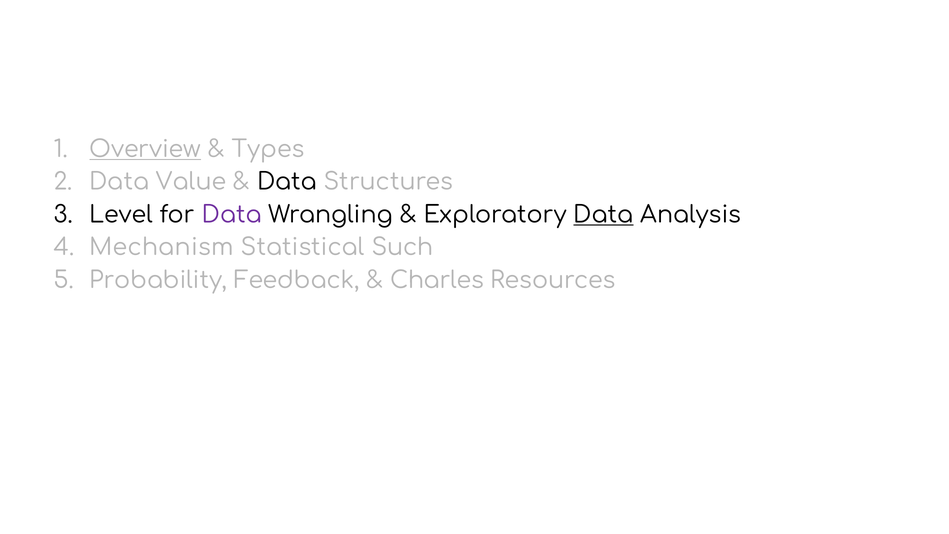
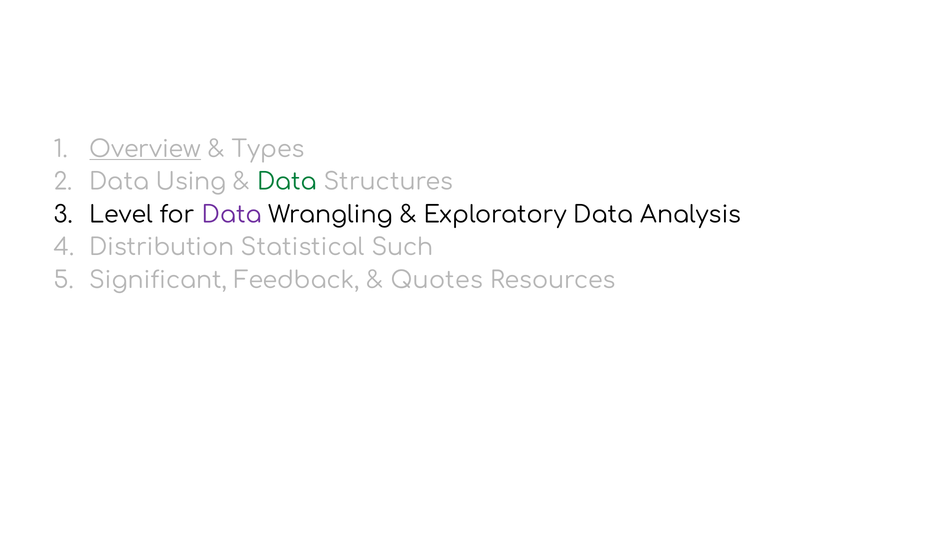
Value: Value -> Using (191, 182)
Data colour: black -> green (287, 182)
Data underline: present -> none (603, 215)
Mechanism: Mechanism -> Distribution (162, 247)
Probability: Probability -> Significant (158, 280)
Charles: Charles -> Quotes (437, 280)
